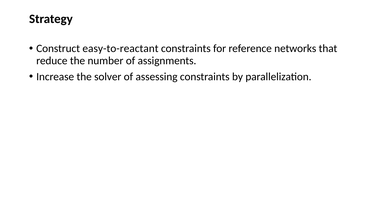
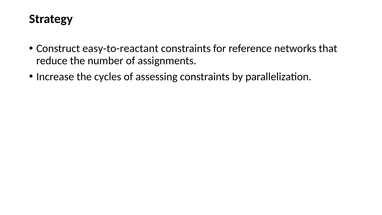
solver: solver -> cycles (108, 77)
